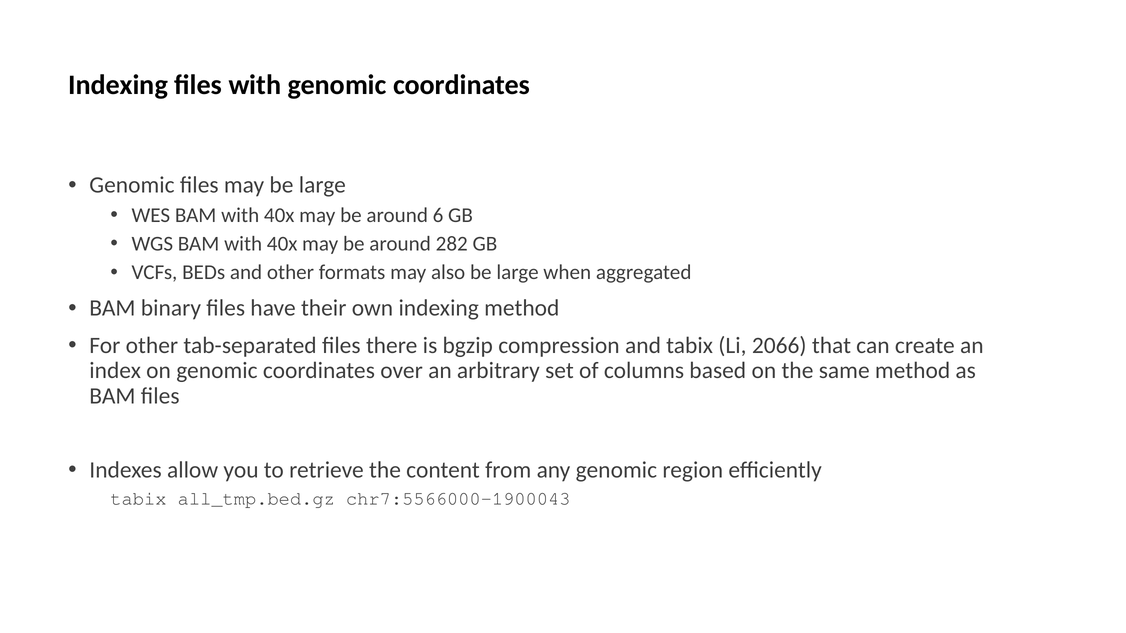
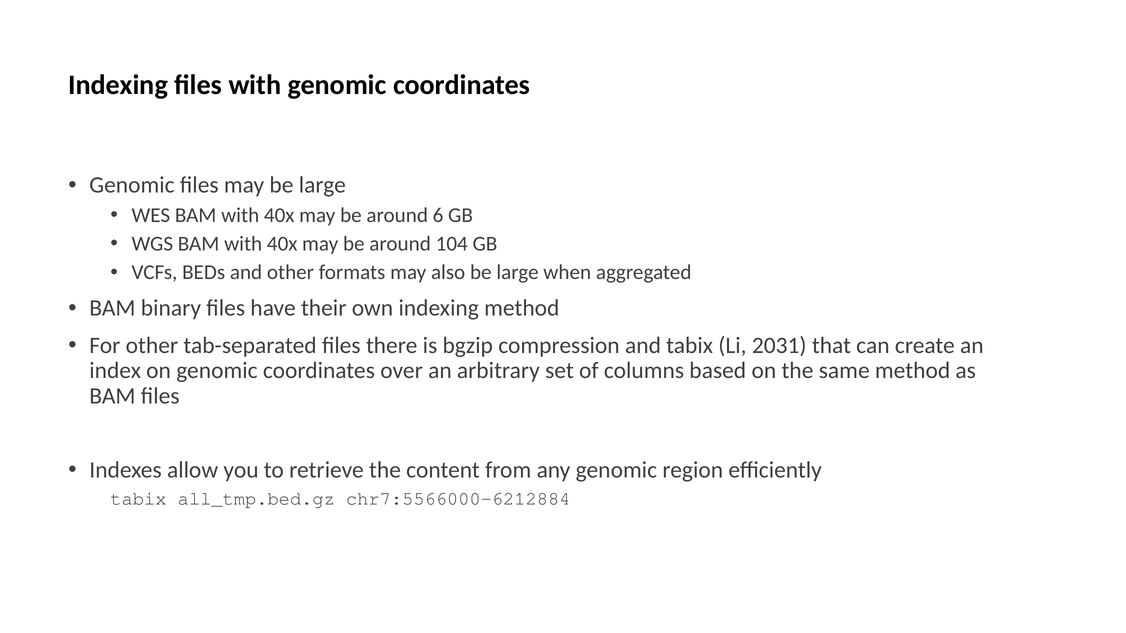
282: 282 -> 104 (452, 244)
2066: 2066 -> 2031 (779, 345)
chr7:5566000-1900043: chr7:5566000-1900043 -> chr7:5566000-6212884 (458, 499)
